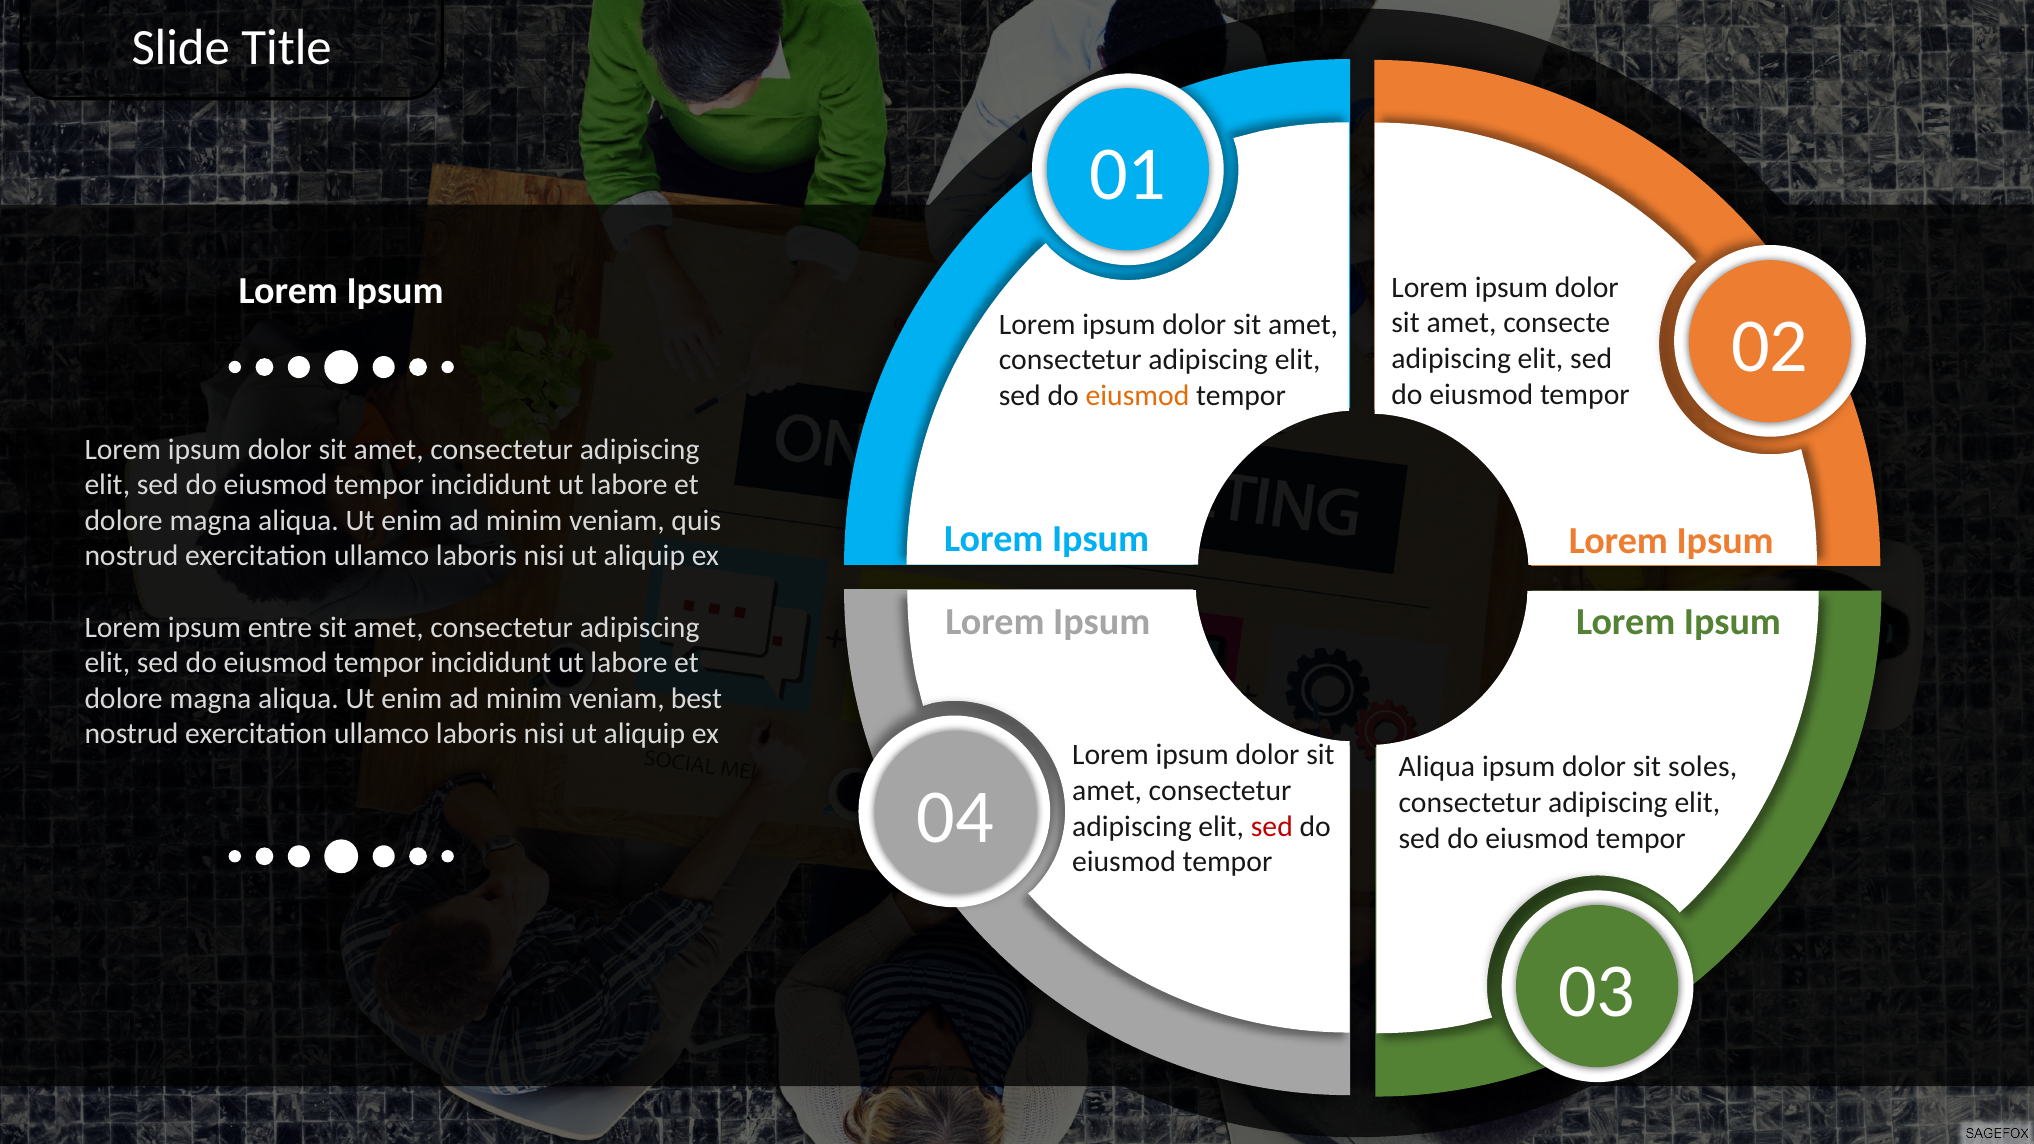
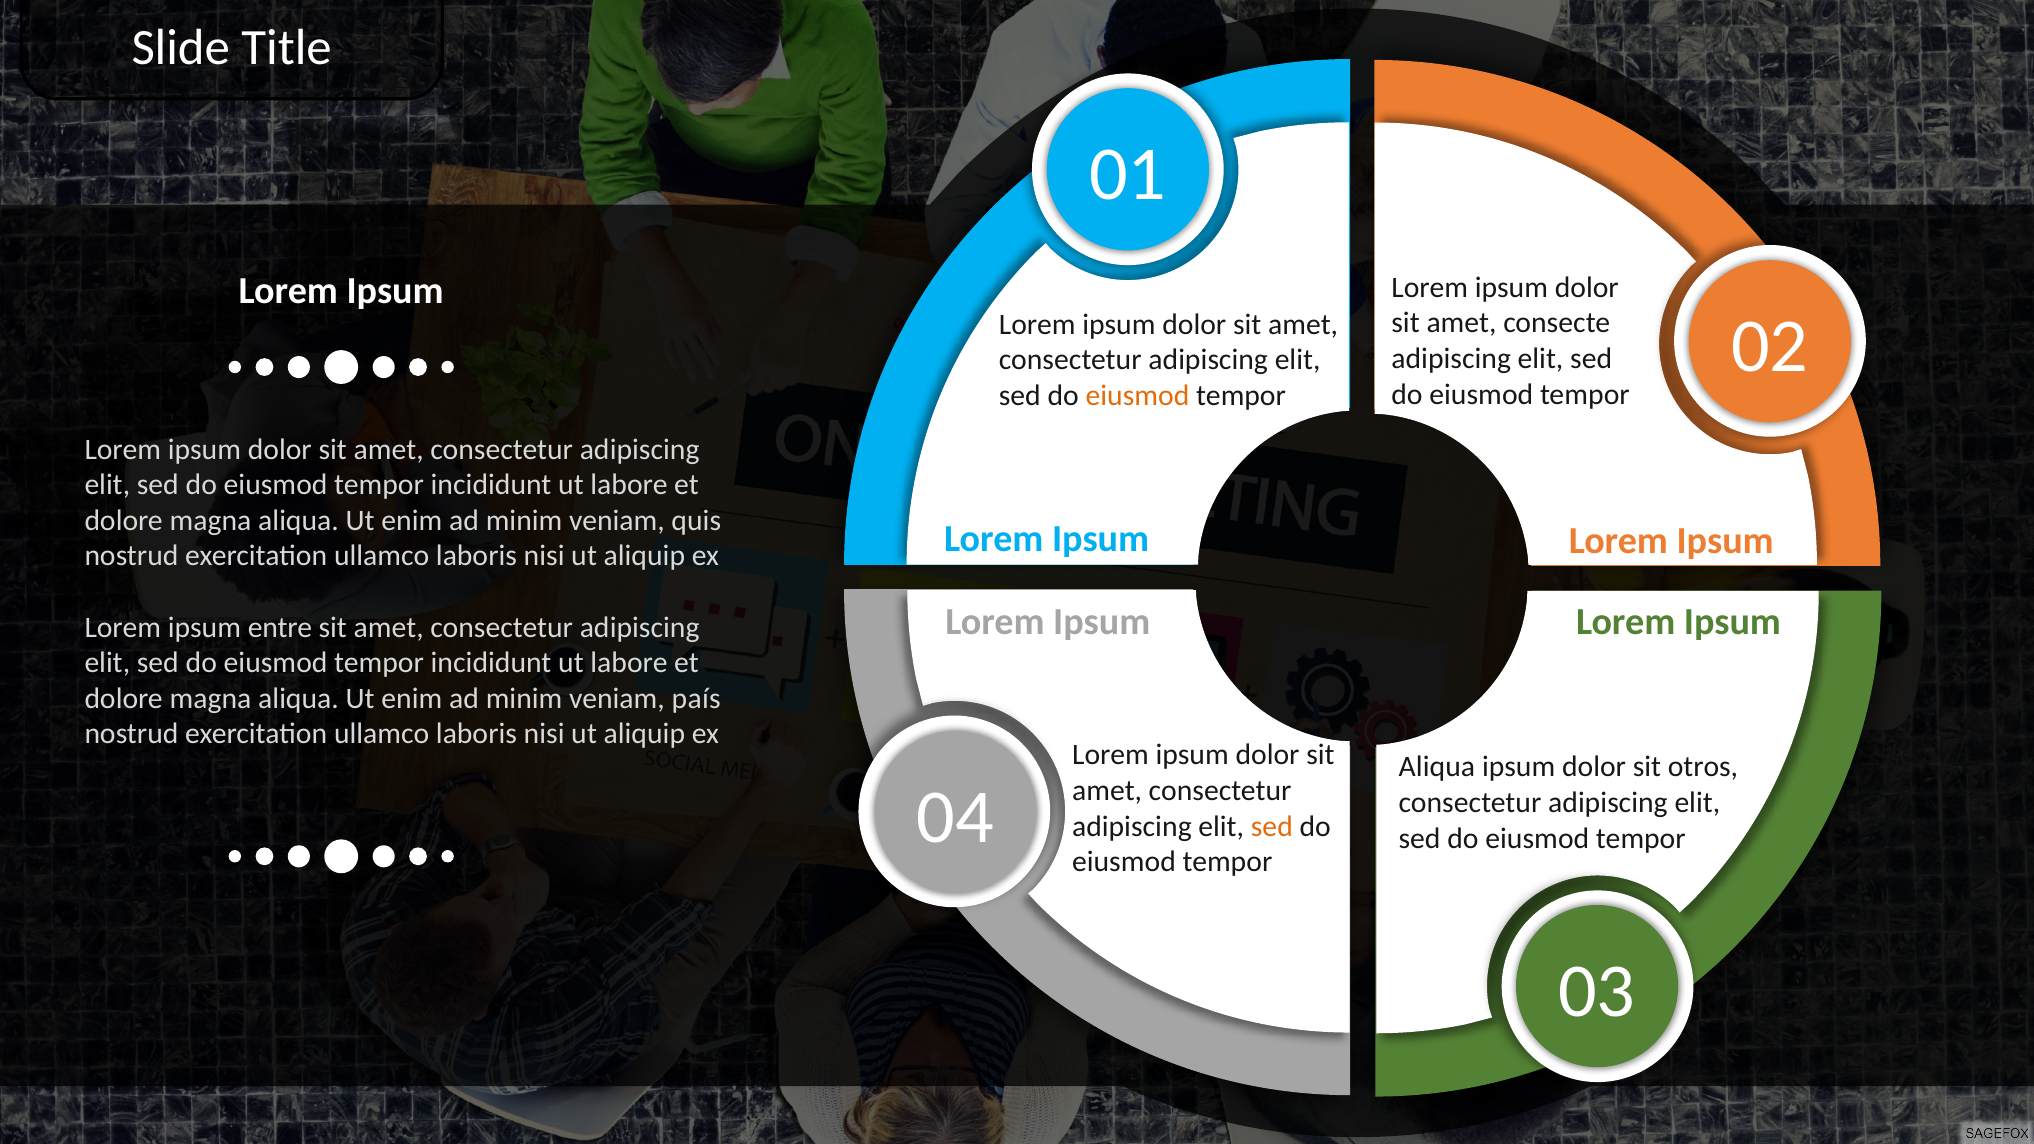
best: best -> país (696, 699)
soles: soles -> otros (1703, 767)
sed colour: red -> orange (1272, 826)
